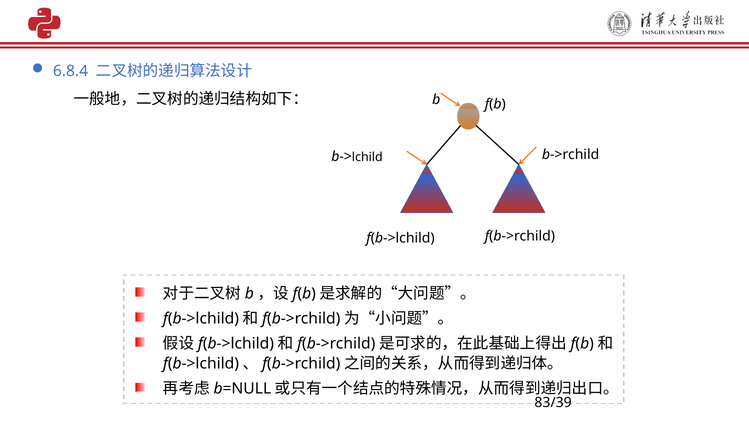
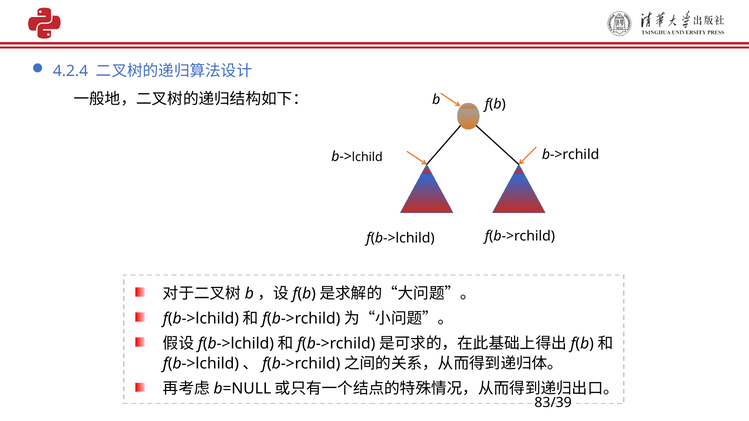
6.8.4: 6.8.4 -> 4.2.4 (70, 71)
